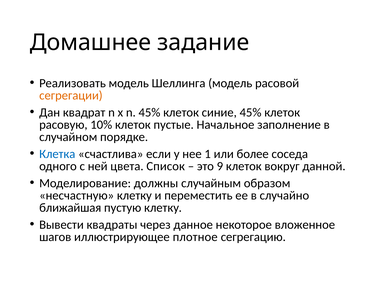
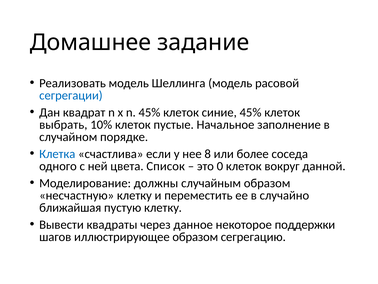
сегрегации colour: orange -> blue (71, 95)
расовую: расовую -> выбрать (63, 124)
1: 1 -> 8 (208, 154)
9: 9 -> 0 (220, 166)
вложенное: вложенное -> поддержки (305, 224)
иллюстрирующее плотное: плотное -> образом (195, 237)
